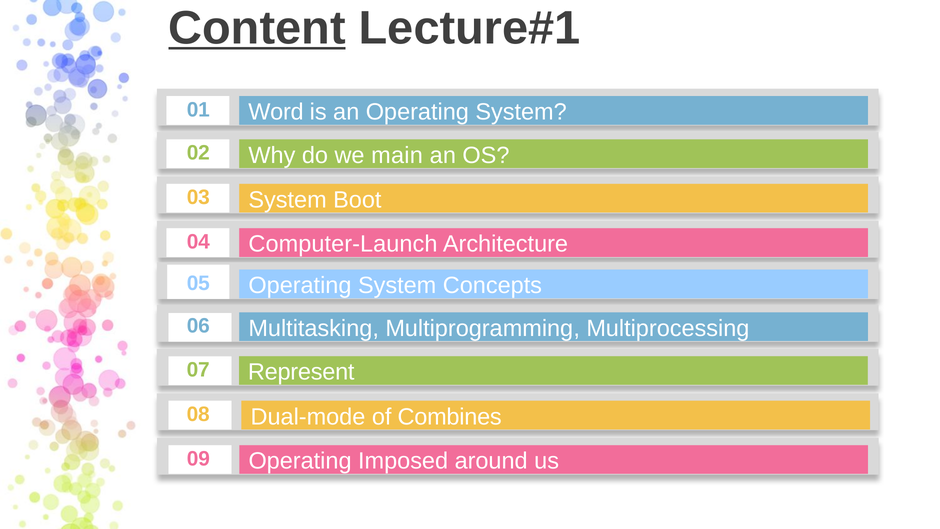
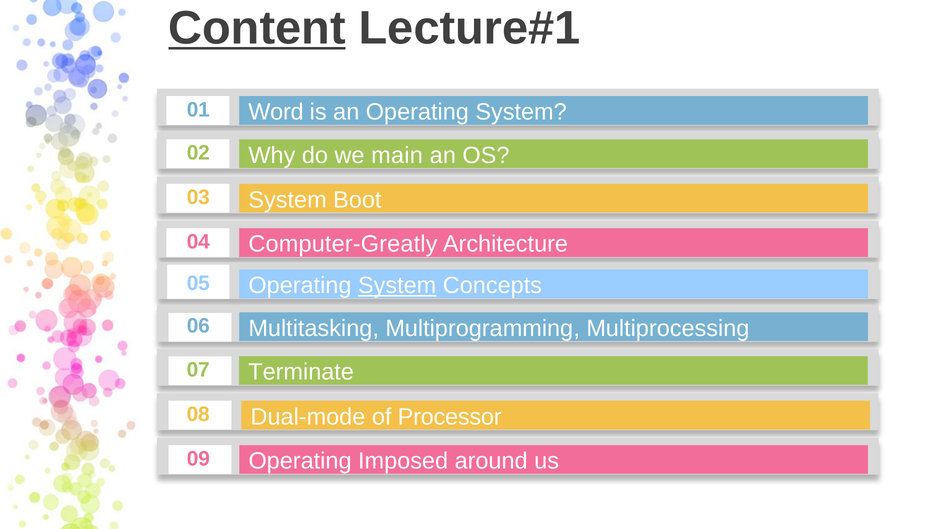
Computer-Launch: Computer-Launch -> Computer-Greatly (343, 244)
System underline: none -> present (397, 285)
Represent: Represent -> Terminate (301, 372)
Combines: Combines -> Processor (450, 417)
